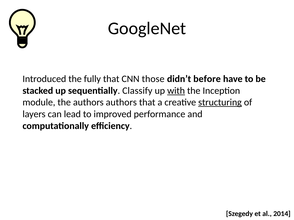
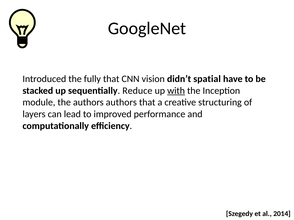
those: those -> vision (153, 79)
before: before -> spatial (207, 79)
Classify: Classify -> Reduce (137, 91)
structuring underline: present -> none (220, 103)
